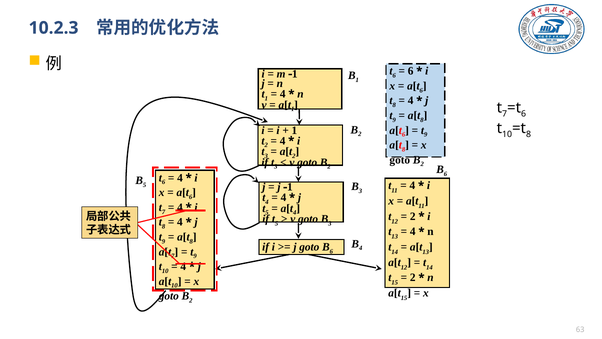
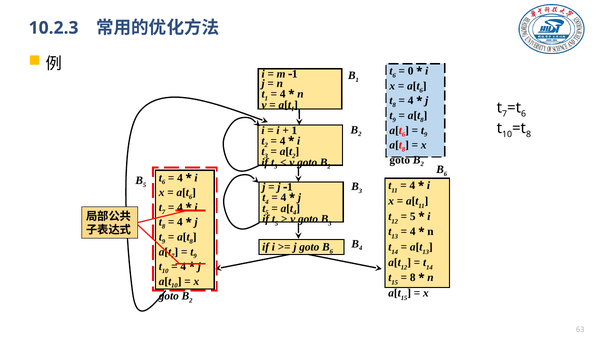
6: 6 -> 0 (411, 71)
2: 2 -> 5 (413, 216)
2: 2 -> 8 (413, 277)
